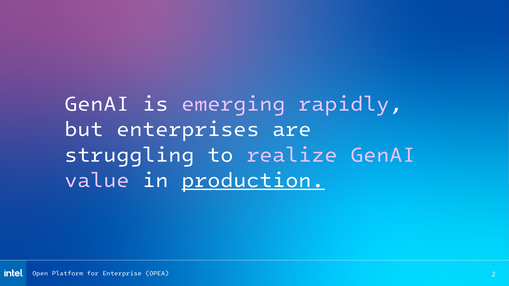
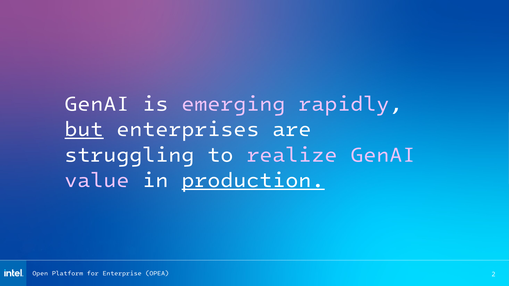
but underline: none -> present (84, 129)
